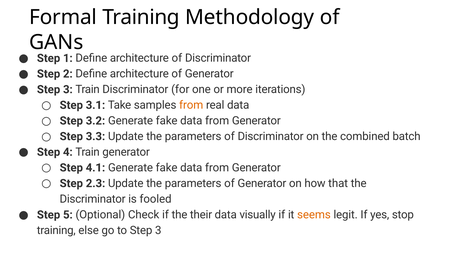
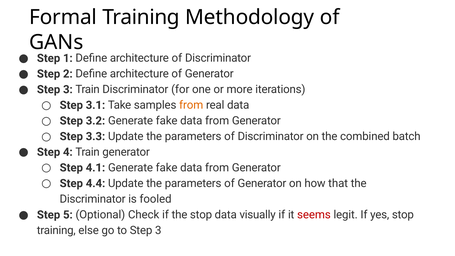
2.3: 2.3 -> 4.4 (96, 183)
the their: their -> stop (201, 215)
seems colour: orange -> red (314, 215)
